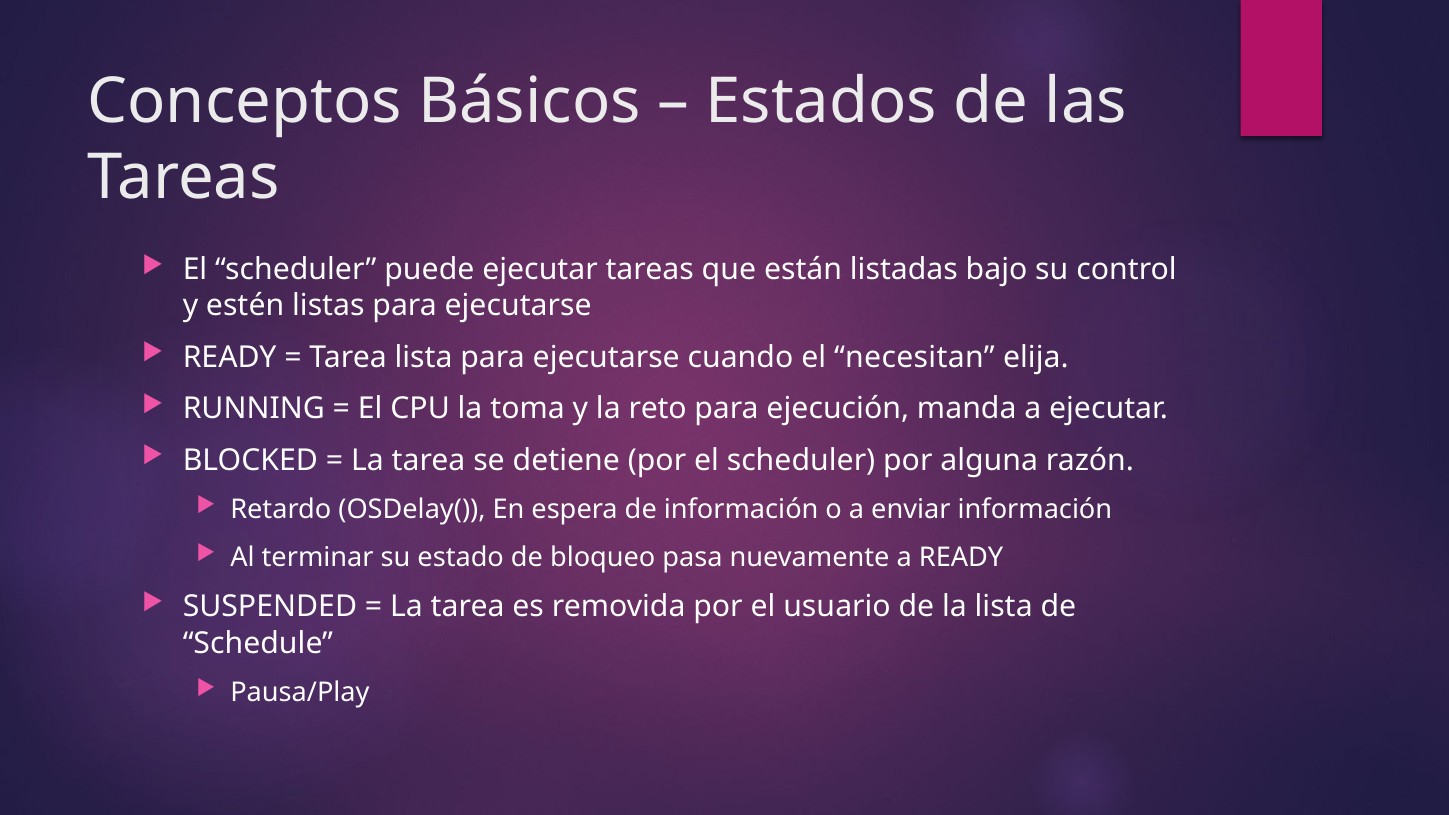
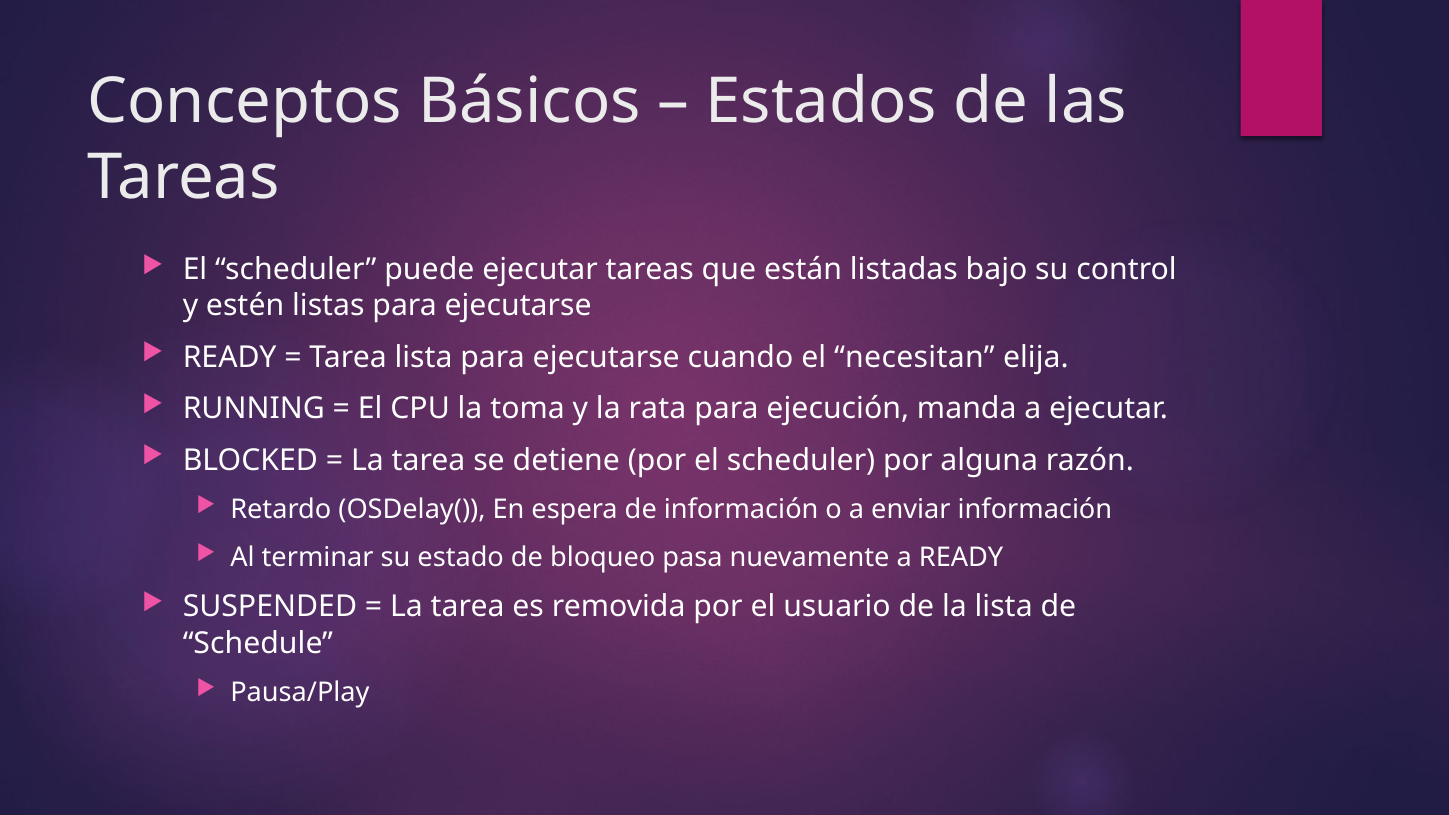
reto: reto -> rata (657, 409)
